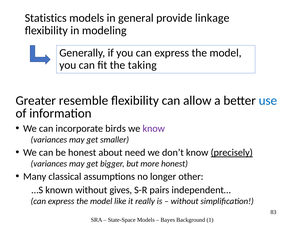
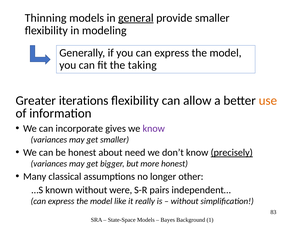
Statistics: Statistics -> Thinning (46, 18)
general underline: none -> present (136, 18)
provide linkage: linkage -> smaller (212, 18)
resemble: resemble -> iterations (84, 100)
use colour: blue -> orange (268, 100)
birds: birds -> gives (116, 128)
gives: gives -> were (121, 190)
